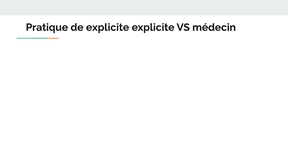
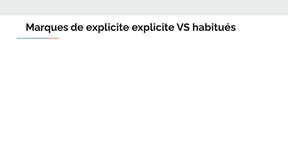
Pratique: Pratique -> Marques (47, 27)
médecin: médecin -> habitués (214, 27)
